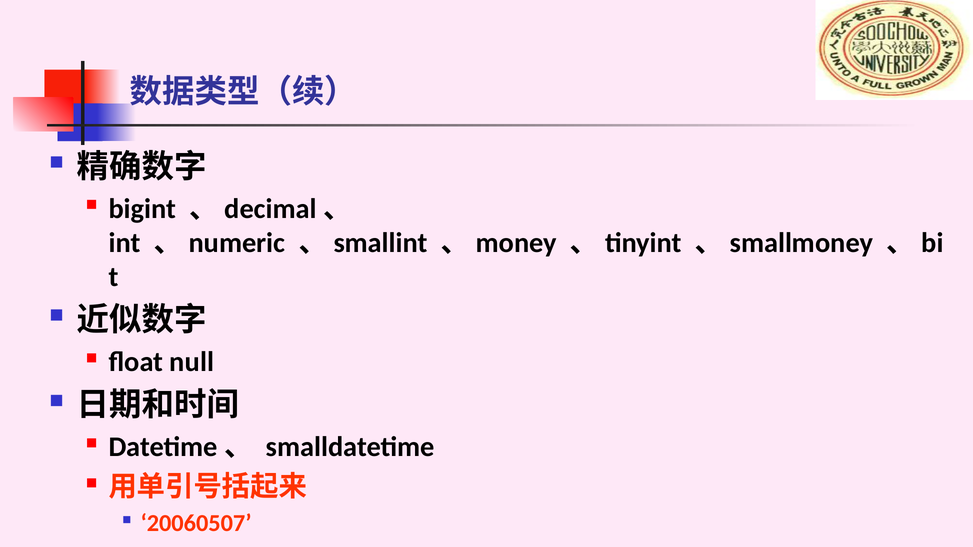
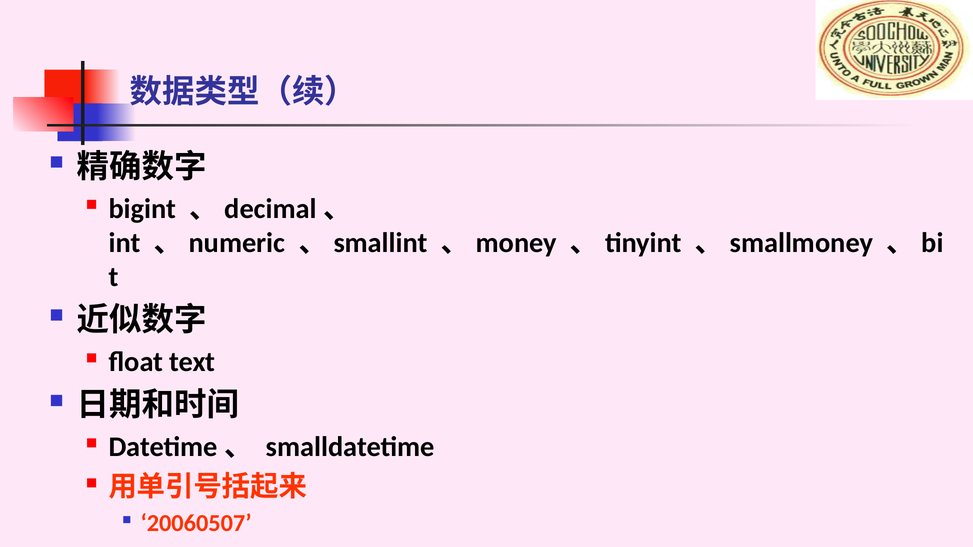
null: null -> text (192, 362)
